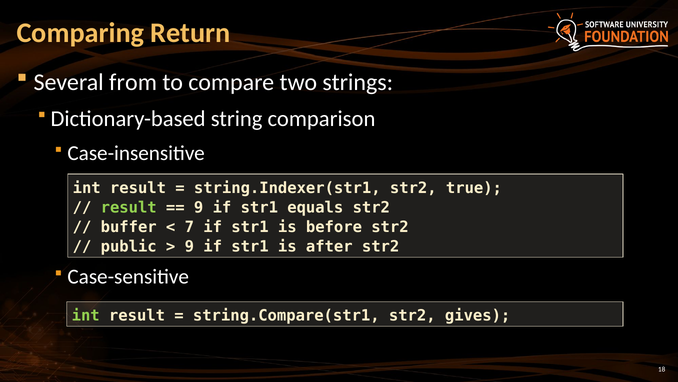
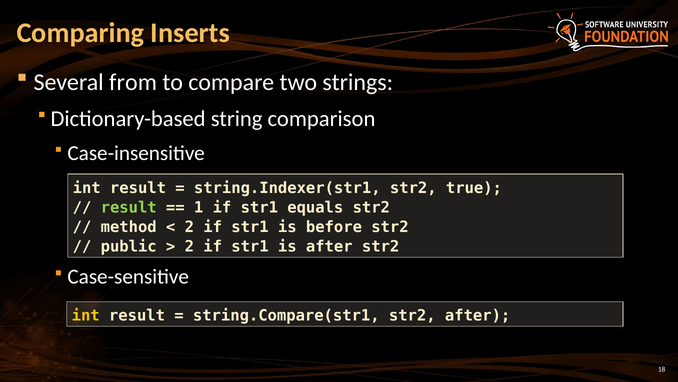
Return: Return -> Inserts (190, 33)
9: 9 -> 1 (199, 207)
buffer: buffer -> method (129, 227)
7: 7 -> 2 (189, 227)
9: 9 -> 2 (189, 246)
int colour: light green -> yellow (86, 315)
str2 gives: gives -> after (478, 315)
